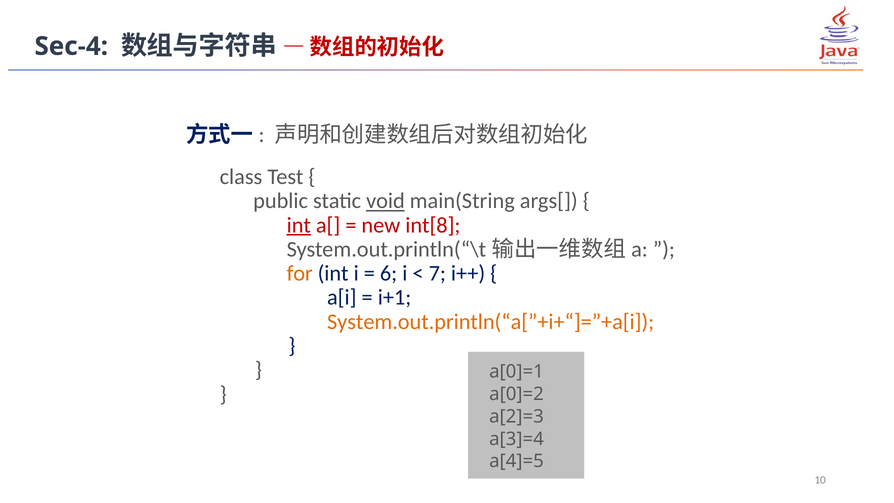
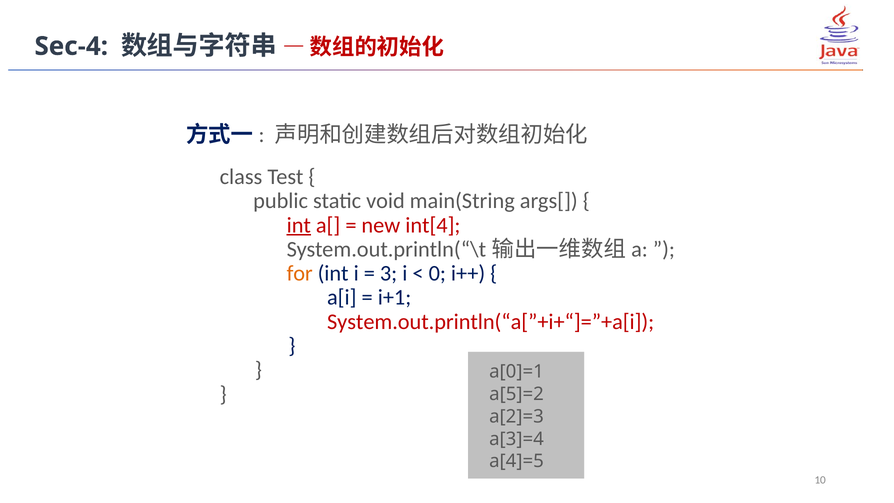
void underline: present -> none (385, 201)
int[8: int[8 -> int[4 (433, 225)
6: 6 -> 3 (389, 273)
7: 7 -> 0 (437, 273)
System.out.println(“a[”+i+“]=”+a[i colour: orange -> red (491, 322)
a[0]=2: a[0]=2 -> a[5]=2 (517, 394)
